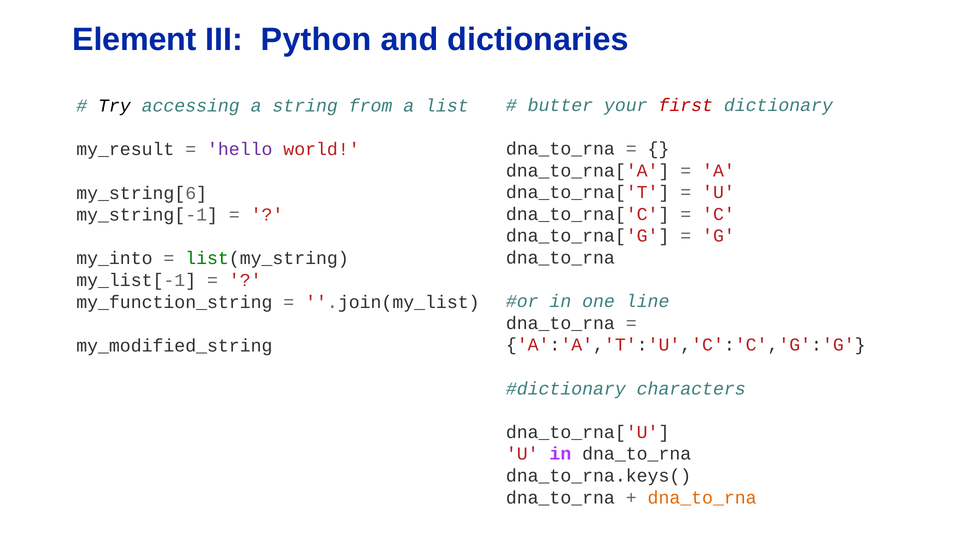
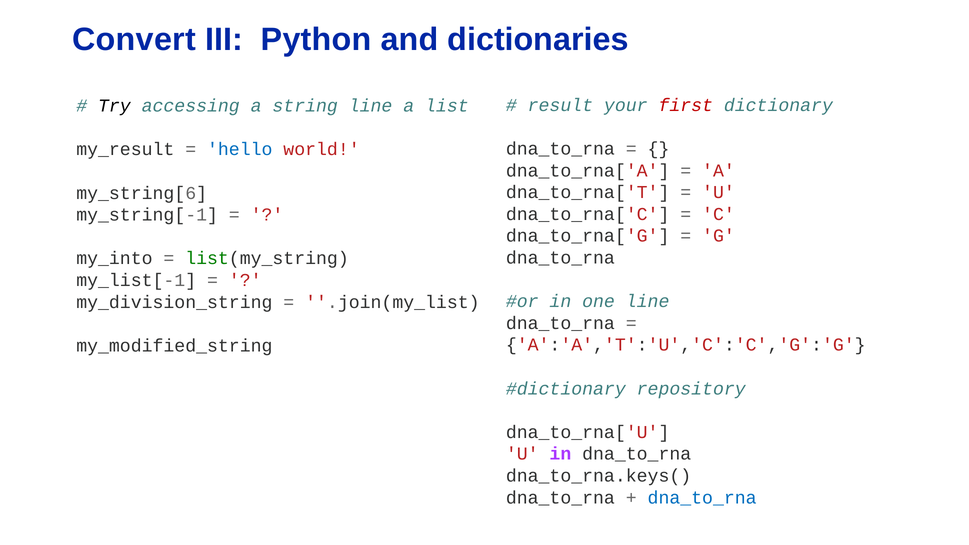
Element: Element -> Convert (134, 40)
butter: butter -> result (560, 105)
string from: from -> line (371, 106)
hello colour: purple -> blue (240, 149)
my_function_string: my_function_string -> my_division_string (174, 302)
characters: characters -> repository (691, 389)
dna_to_rna colour: orange -> blue (702, 498)
